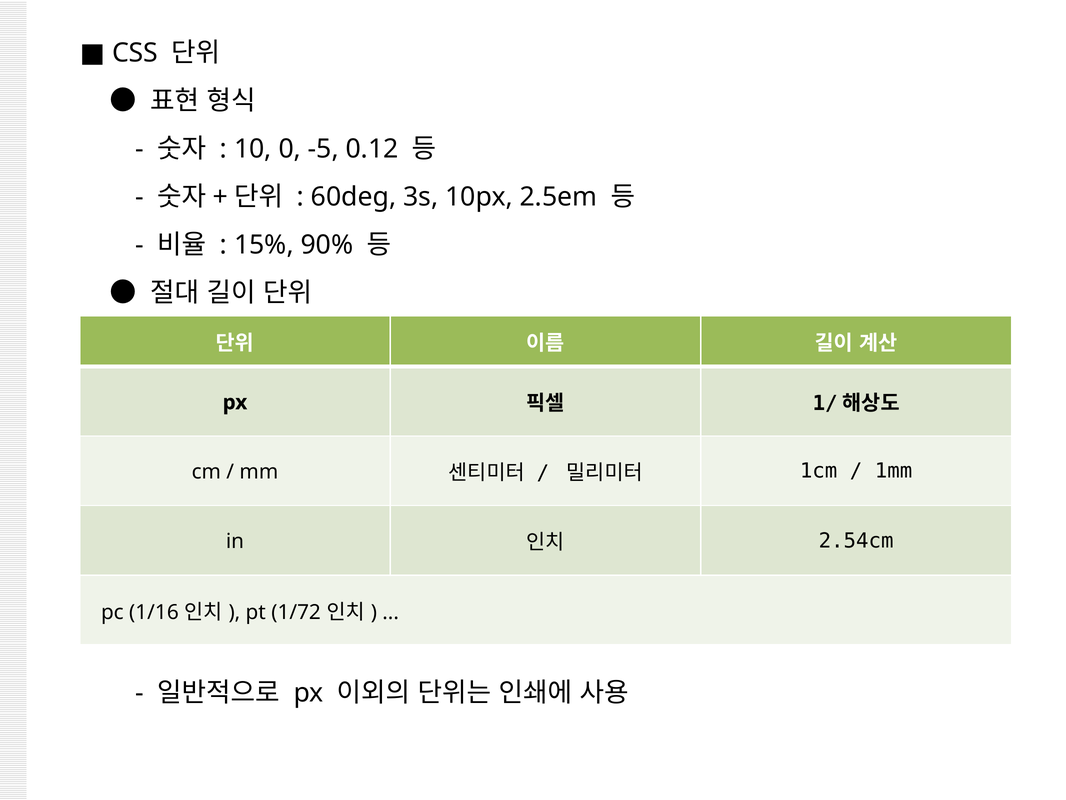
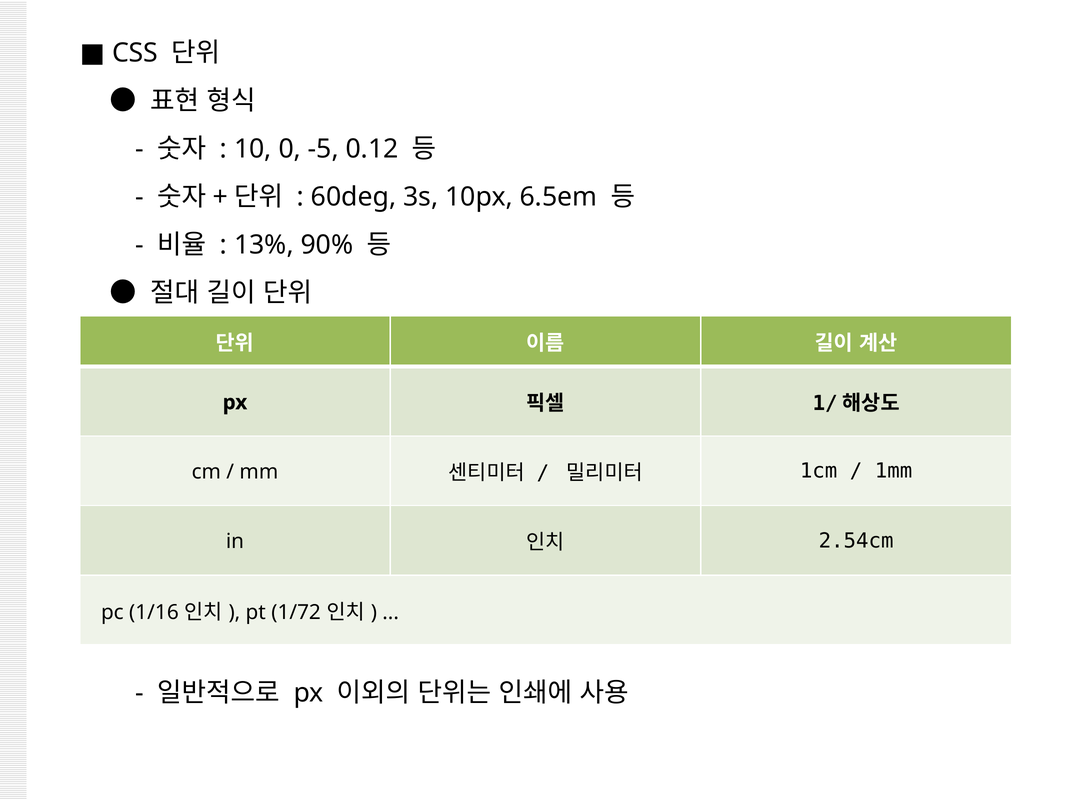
2.5em: 2.5em -> 6.5em (558, 197)
15%: 15% -> 13% (264, 245)
